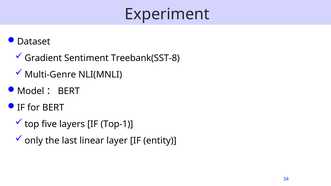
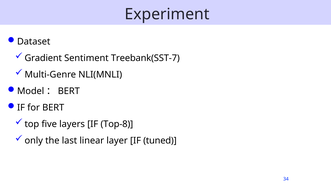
Treebank(SST-8: Treebank(SST-8 -> Treebank(SST-7 (145, 58)
Top-1: Top-1 -> Top-8 (117, 124)
entity: entity -> tuned (160, 141)
